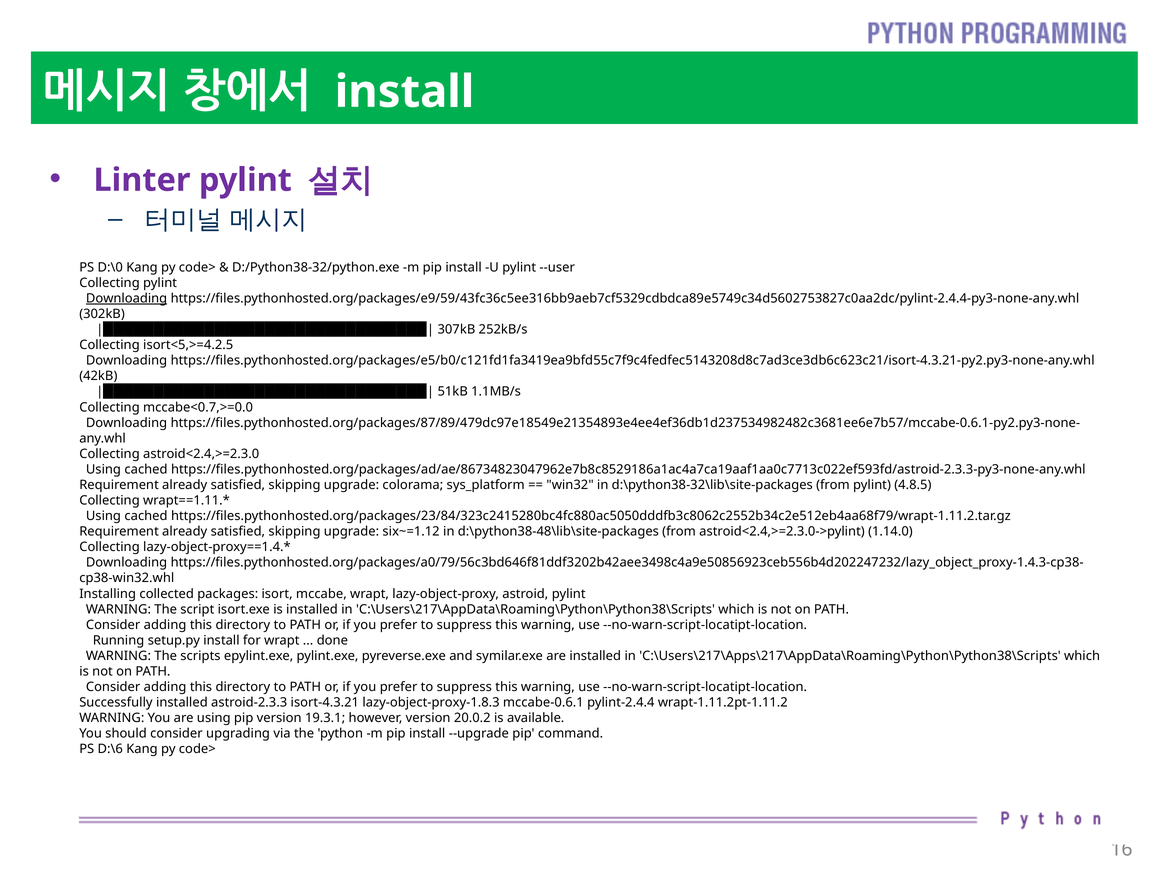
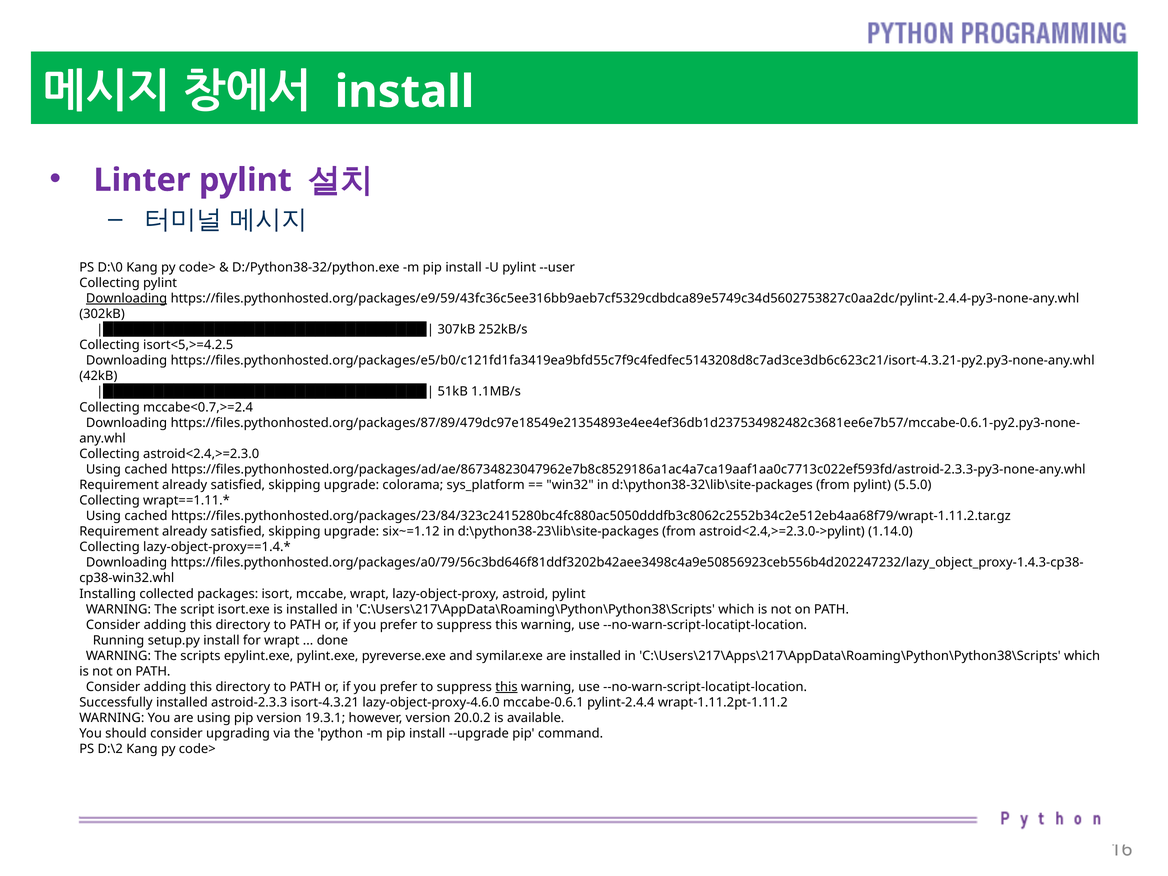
mccabe<0.7,>=0.0: mccabe<0.7,>=0.0 -> mccabe<0.7,>=2.4 (198, 407)
4.8.5: 4.8.5 -> 5.5.0 (913, 485)
d:\python38-48\lib\site-packages: d:\python38-48\lib\site-packages -> d:\python38-23\lib\site-packages (558, 532)
this underline: none -> present (507, 687)
lazy-object-proxy-1.8.3: lazy-object-proxy-1.8.3 -> lazy-object-proxy-4.6.0 (431, 703)
D:\6: D:\6 -> D:\2 (110, 749)
